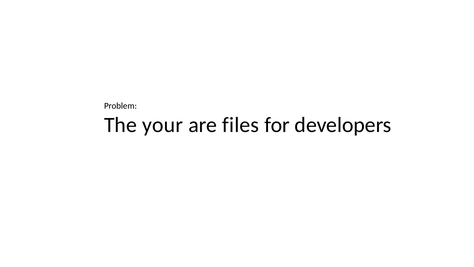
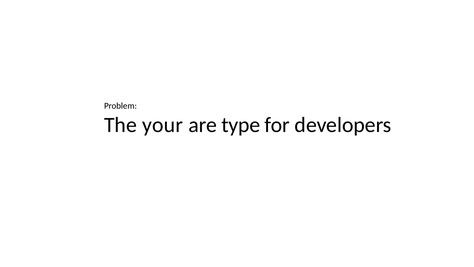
files: files -> type (241, 125)
